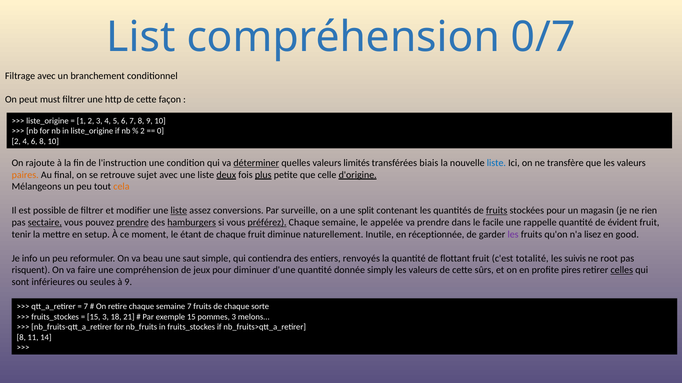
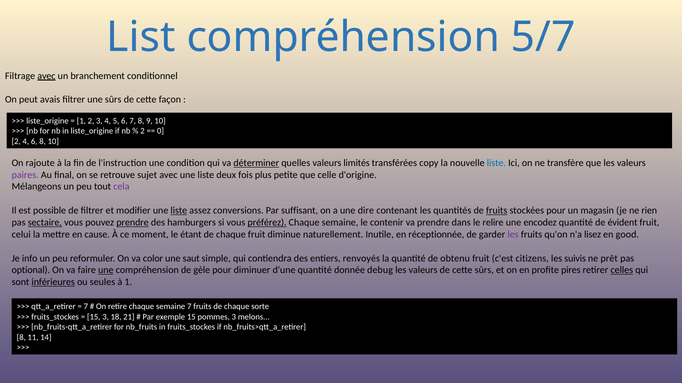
0/7: 0/7 -> 5/7 (543, 37)
avec underline: none -> present (46, 76)
must: must -> avais (50, 100)
une http: http -> sûrs (113, 100)
biais: biais -> copy (429, 163)
paires colour: orange -> purple (25, 175)
deux underline: present -> none (226, 175)
plus underline: present -> none (263, 175)
d'origine underline: present -> none (358, 175)
cela colour: orange -> purple (121, 187)
surveille: surveille -> suffisant (300, 211)
split: split -> dire (366, 211)
hamburgers underline: present -> none (192, 223)
appelée: appelée -> contenir (387, 223)
facile: facile -> relire (493, 223)
rappelle: rappelle -> encodez (540, 223)
tenir: tenir -> celui (21, 235)
setup: setup -> cause (97, 235)
beau: beau -> color (153, 259)
flottant: flottant -> obtenu (455, 259)
totalité: totalité -> citizens (532, 259)
root: root -> prêt (609, 259)
risquent: risquent -> optional (31, 271)
une underline: none -> present (106, 271)
jeux: jeux -> gèle (202, 271)
simply: simply -> debug (380, 271)
inférieures underline: none -> present (53, 283)
à 9: 9 -> 1 (128, 283)
